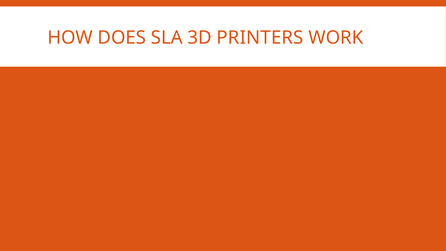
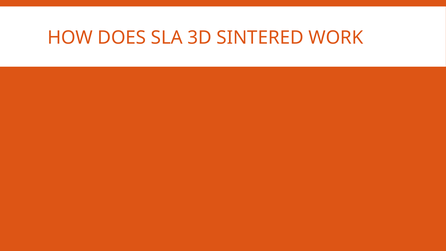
PRINTERS: PRINTERS -> SINTERED (260, 38)
